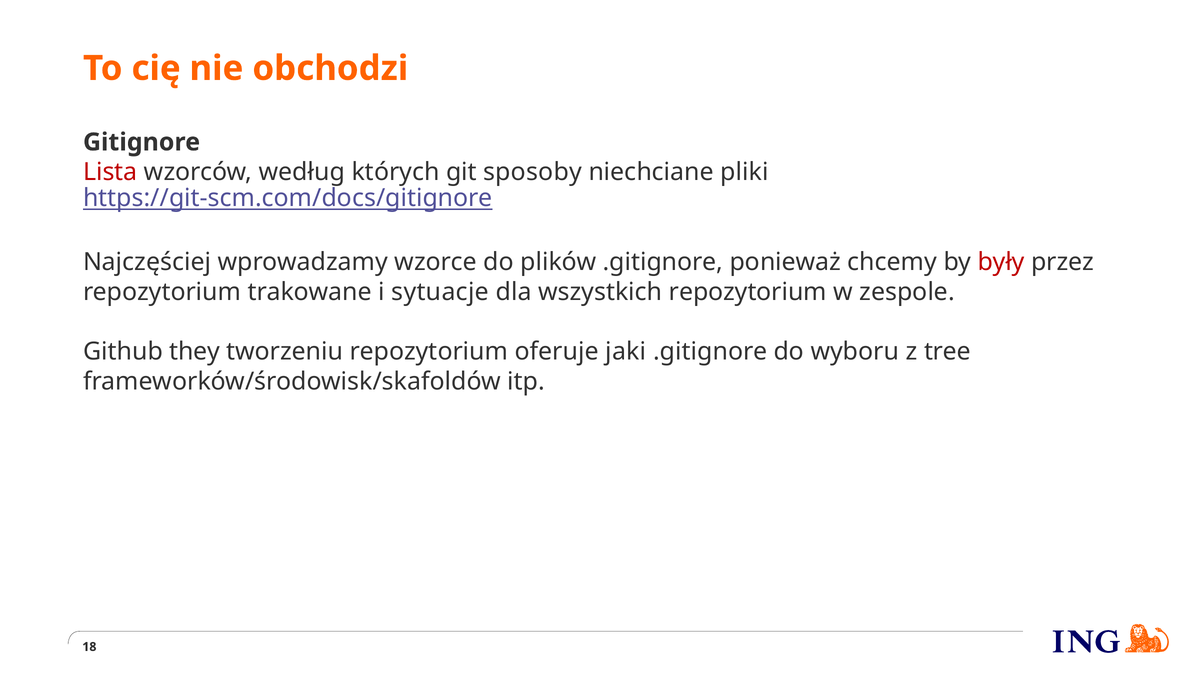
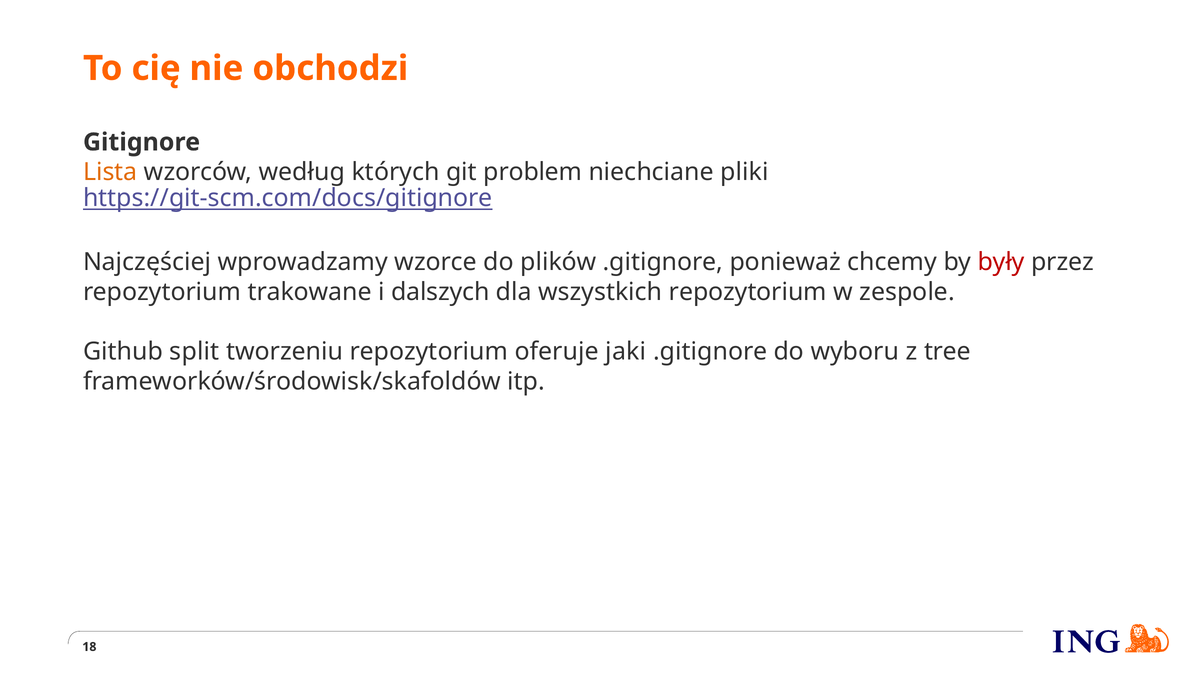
Lista colour: red -> orange (110, 172)
sposoby: sposoby -> problem (533, 172)
sytuacje: sytuacje -> dalszych (440, 292)
they: they -> split (194, 352)
